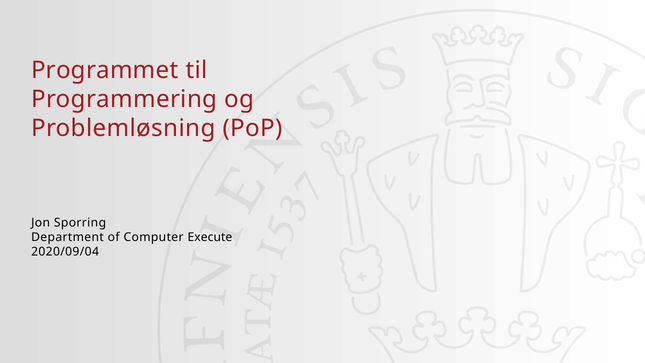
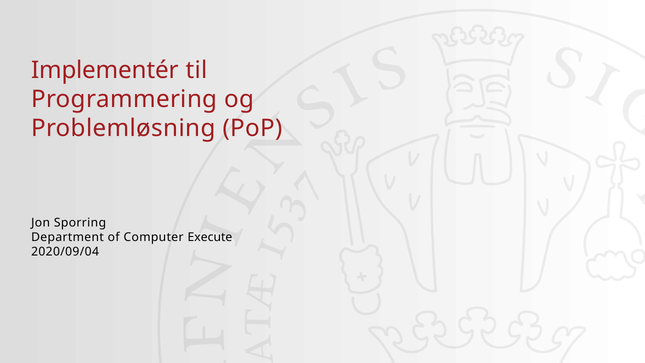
Programmet: Programmet -> Implementér (105, 70)
